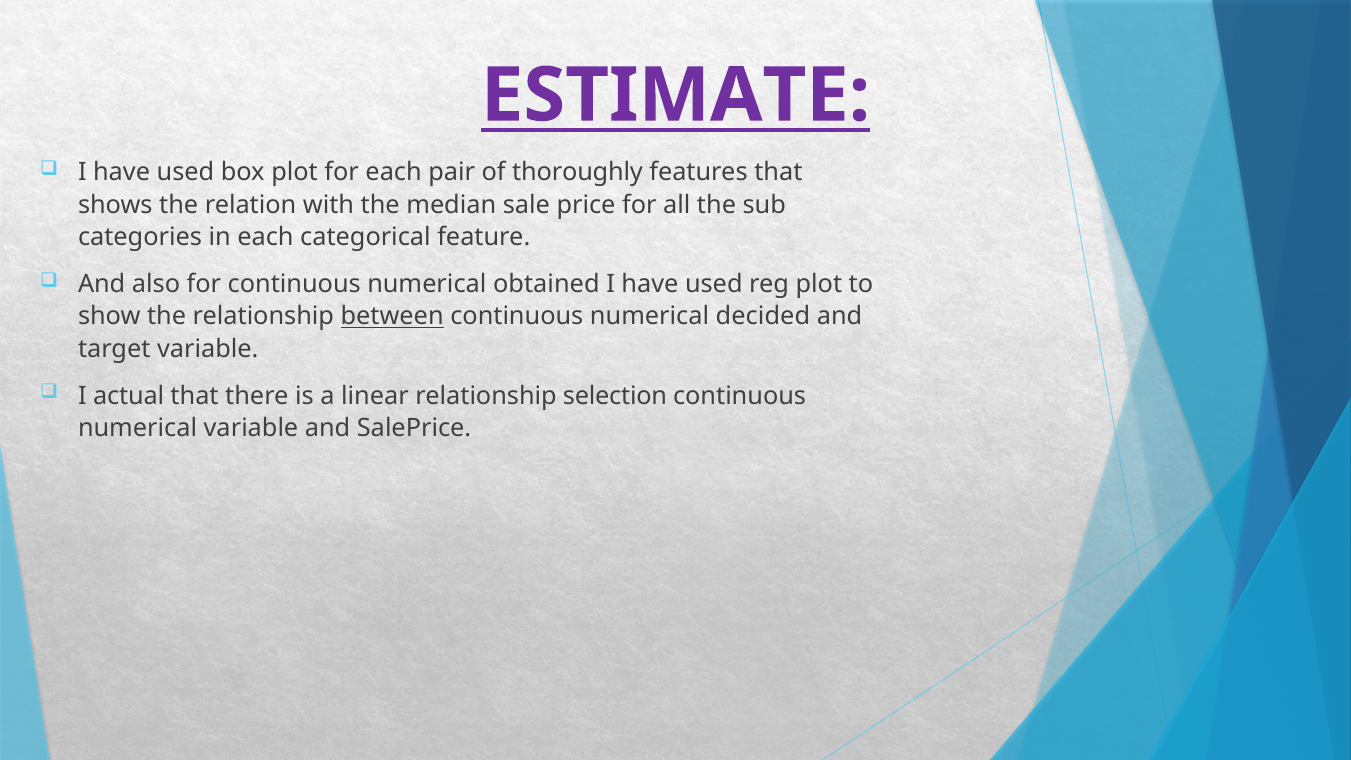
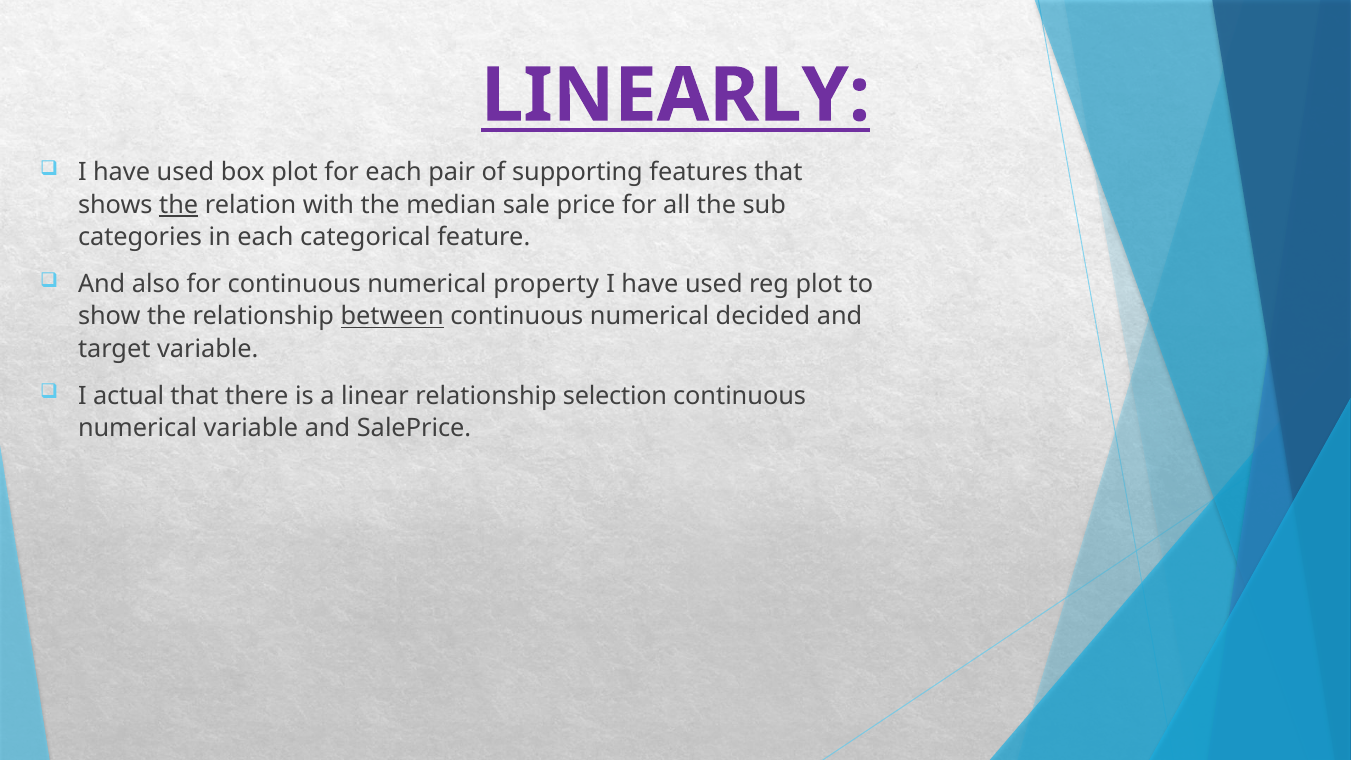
ESTIMATE: ESTIMATE -> LINEARLY (676, 95)
thoroughly: thoroughly -> supporting (578, 172)
the underline: none -> present (179, 205)
obtained: obtained -> property (546, 284)
